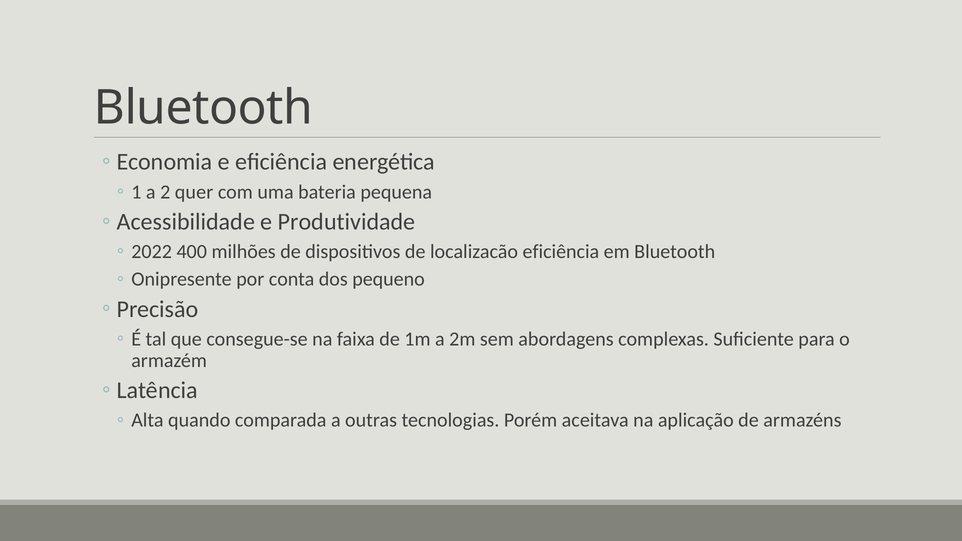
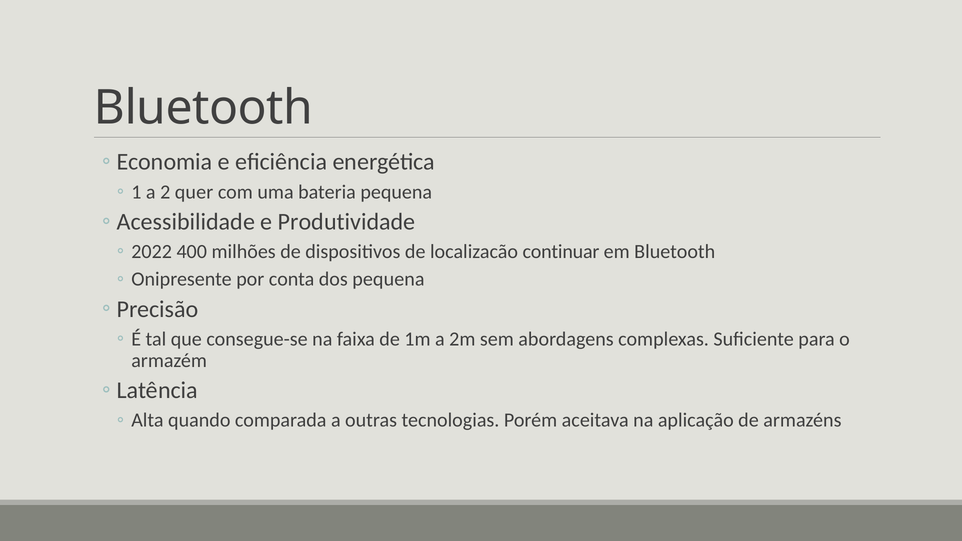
localizacão eficiência: eficiência -> continuar (561, 252)
dos pequeno: pequeno -> pequena (388, 279)
